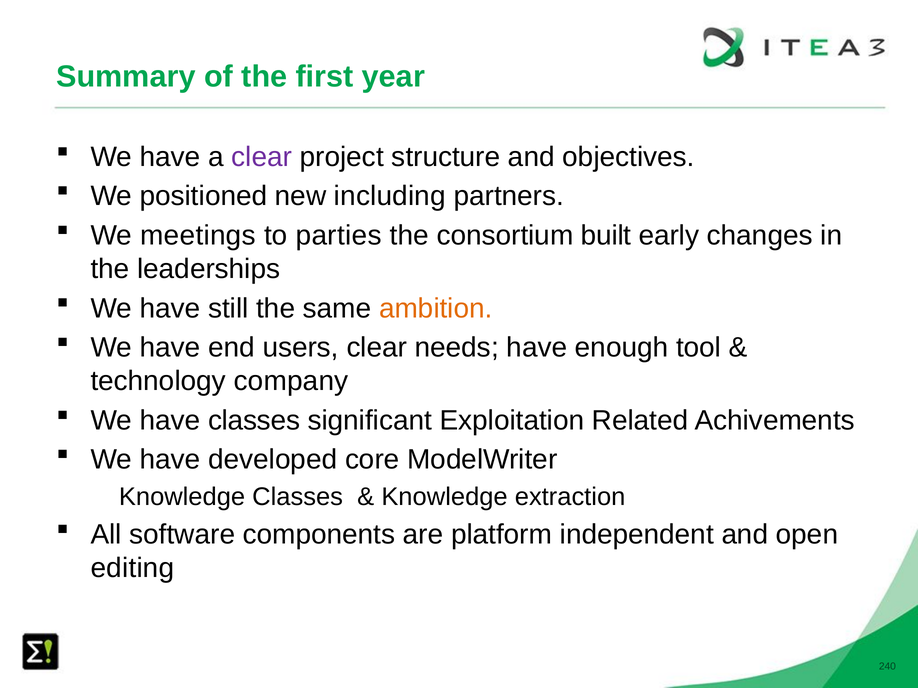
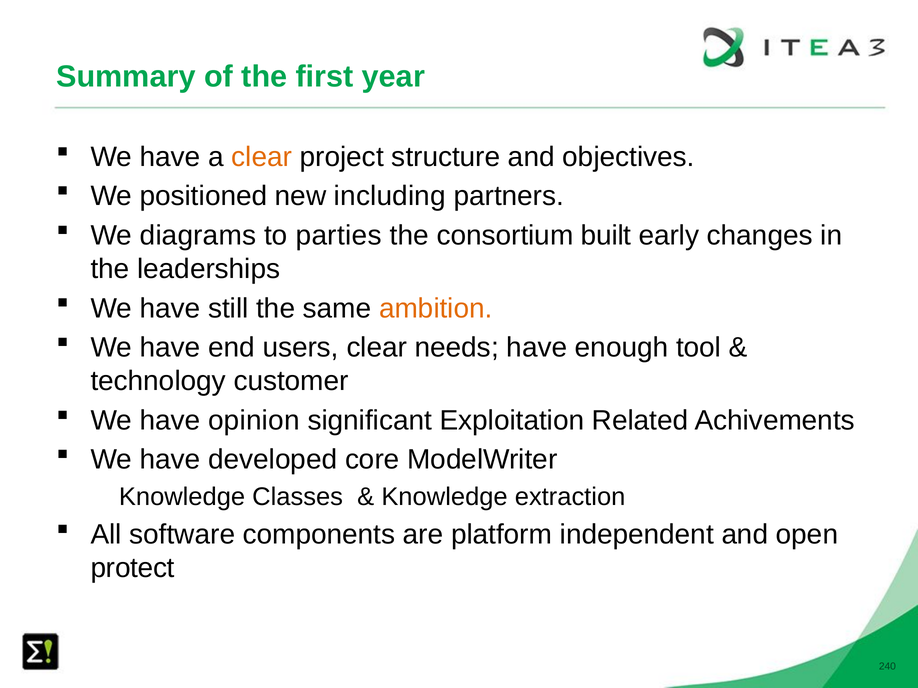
clear colour: purple -> orange (262, 157)
meetings: meetings -> diagrams (198, 236)
company: company -> customer (291, 381)
have classes: classes -> opinion (254, 421)
editing: editing -> protect (133, 569)
